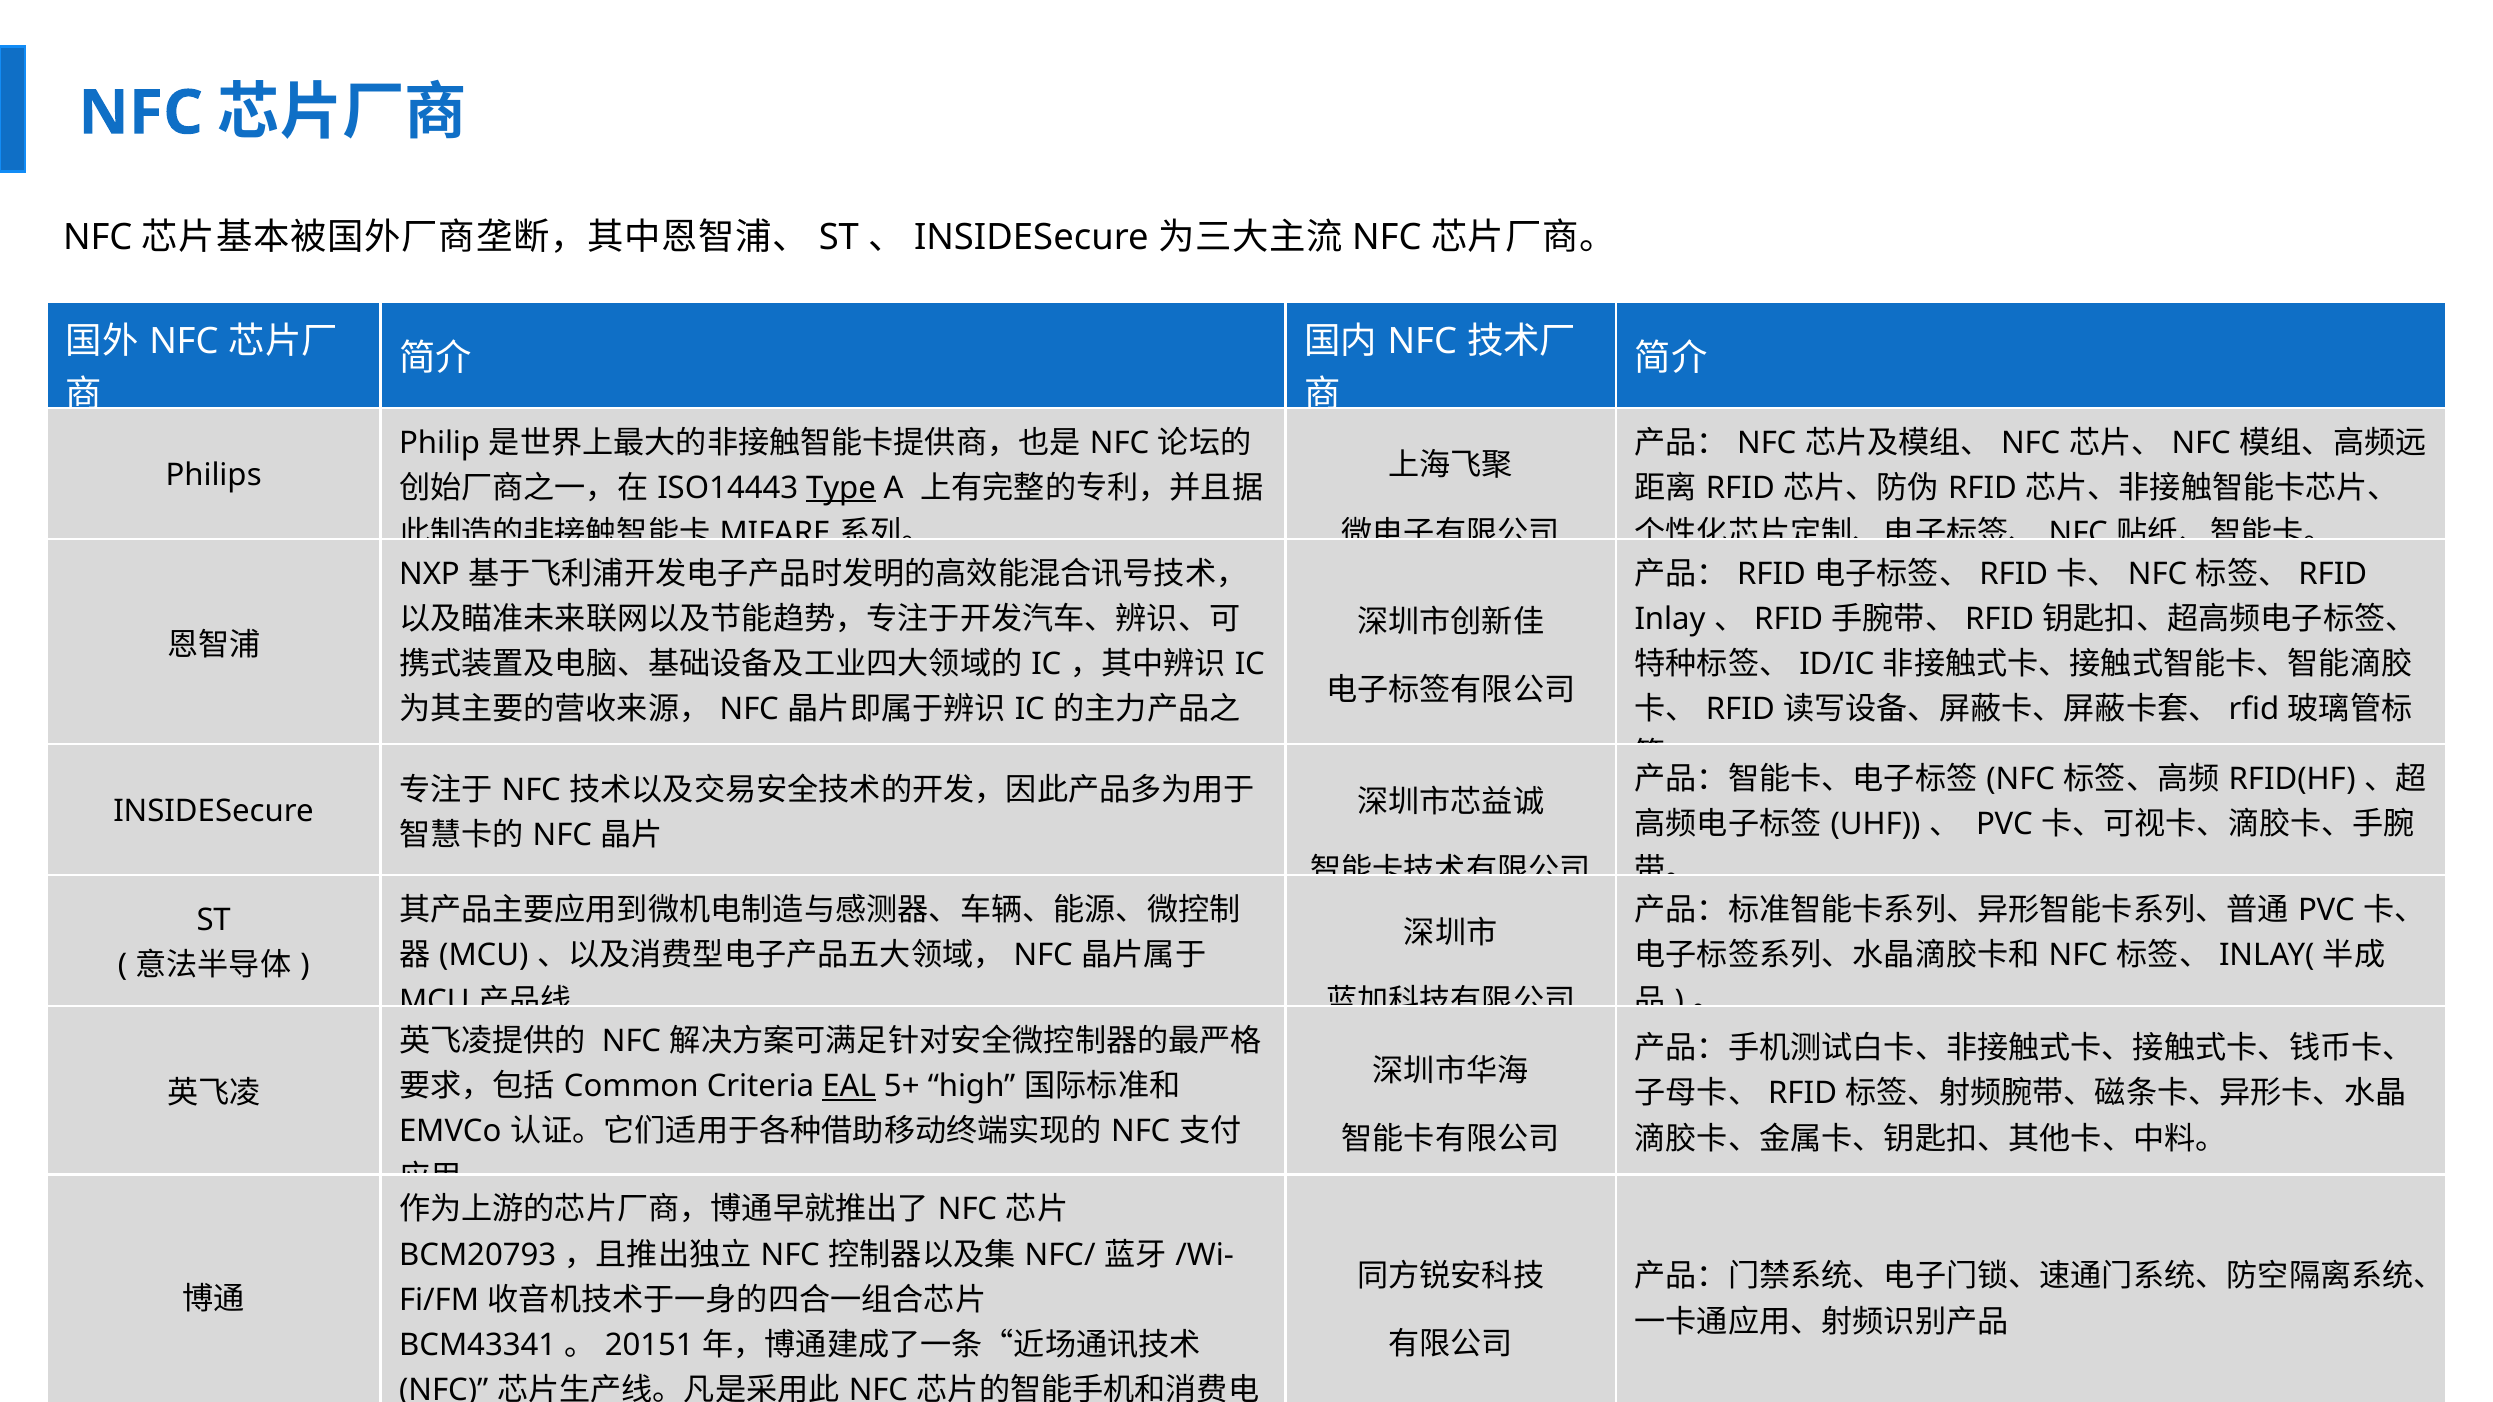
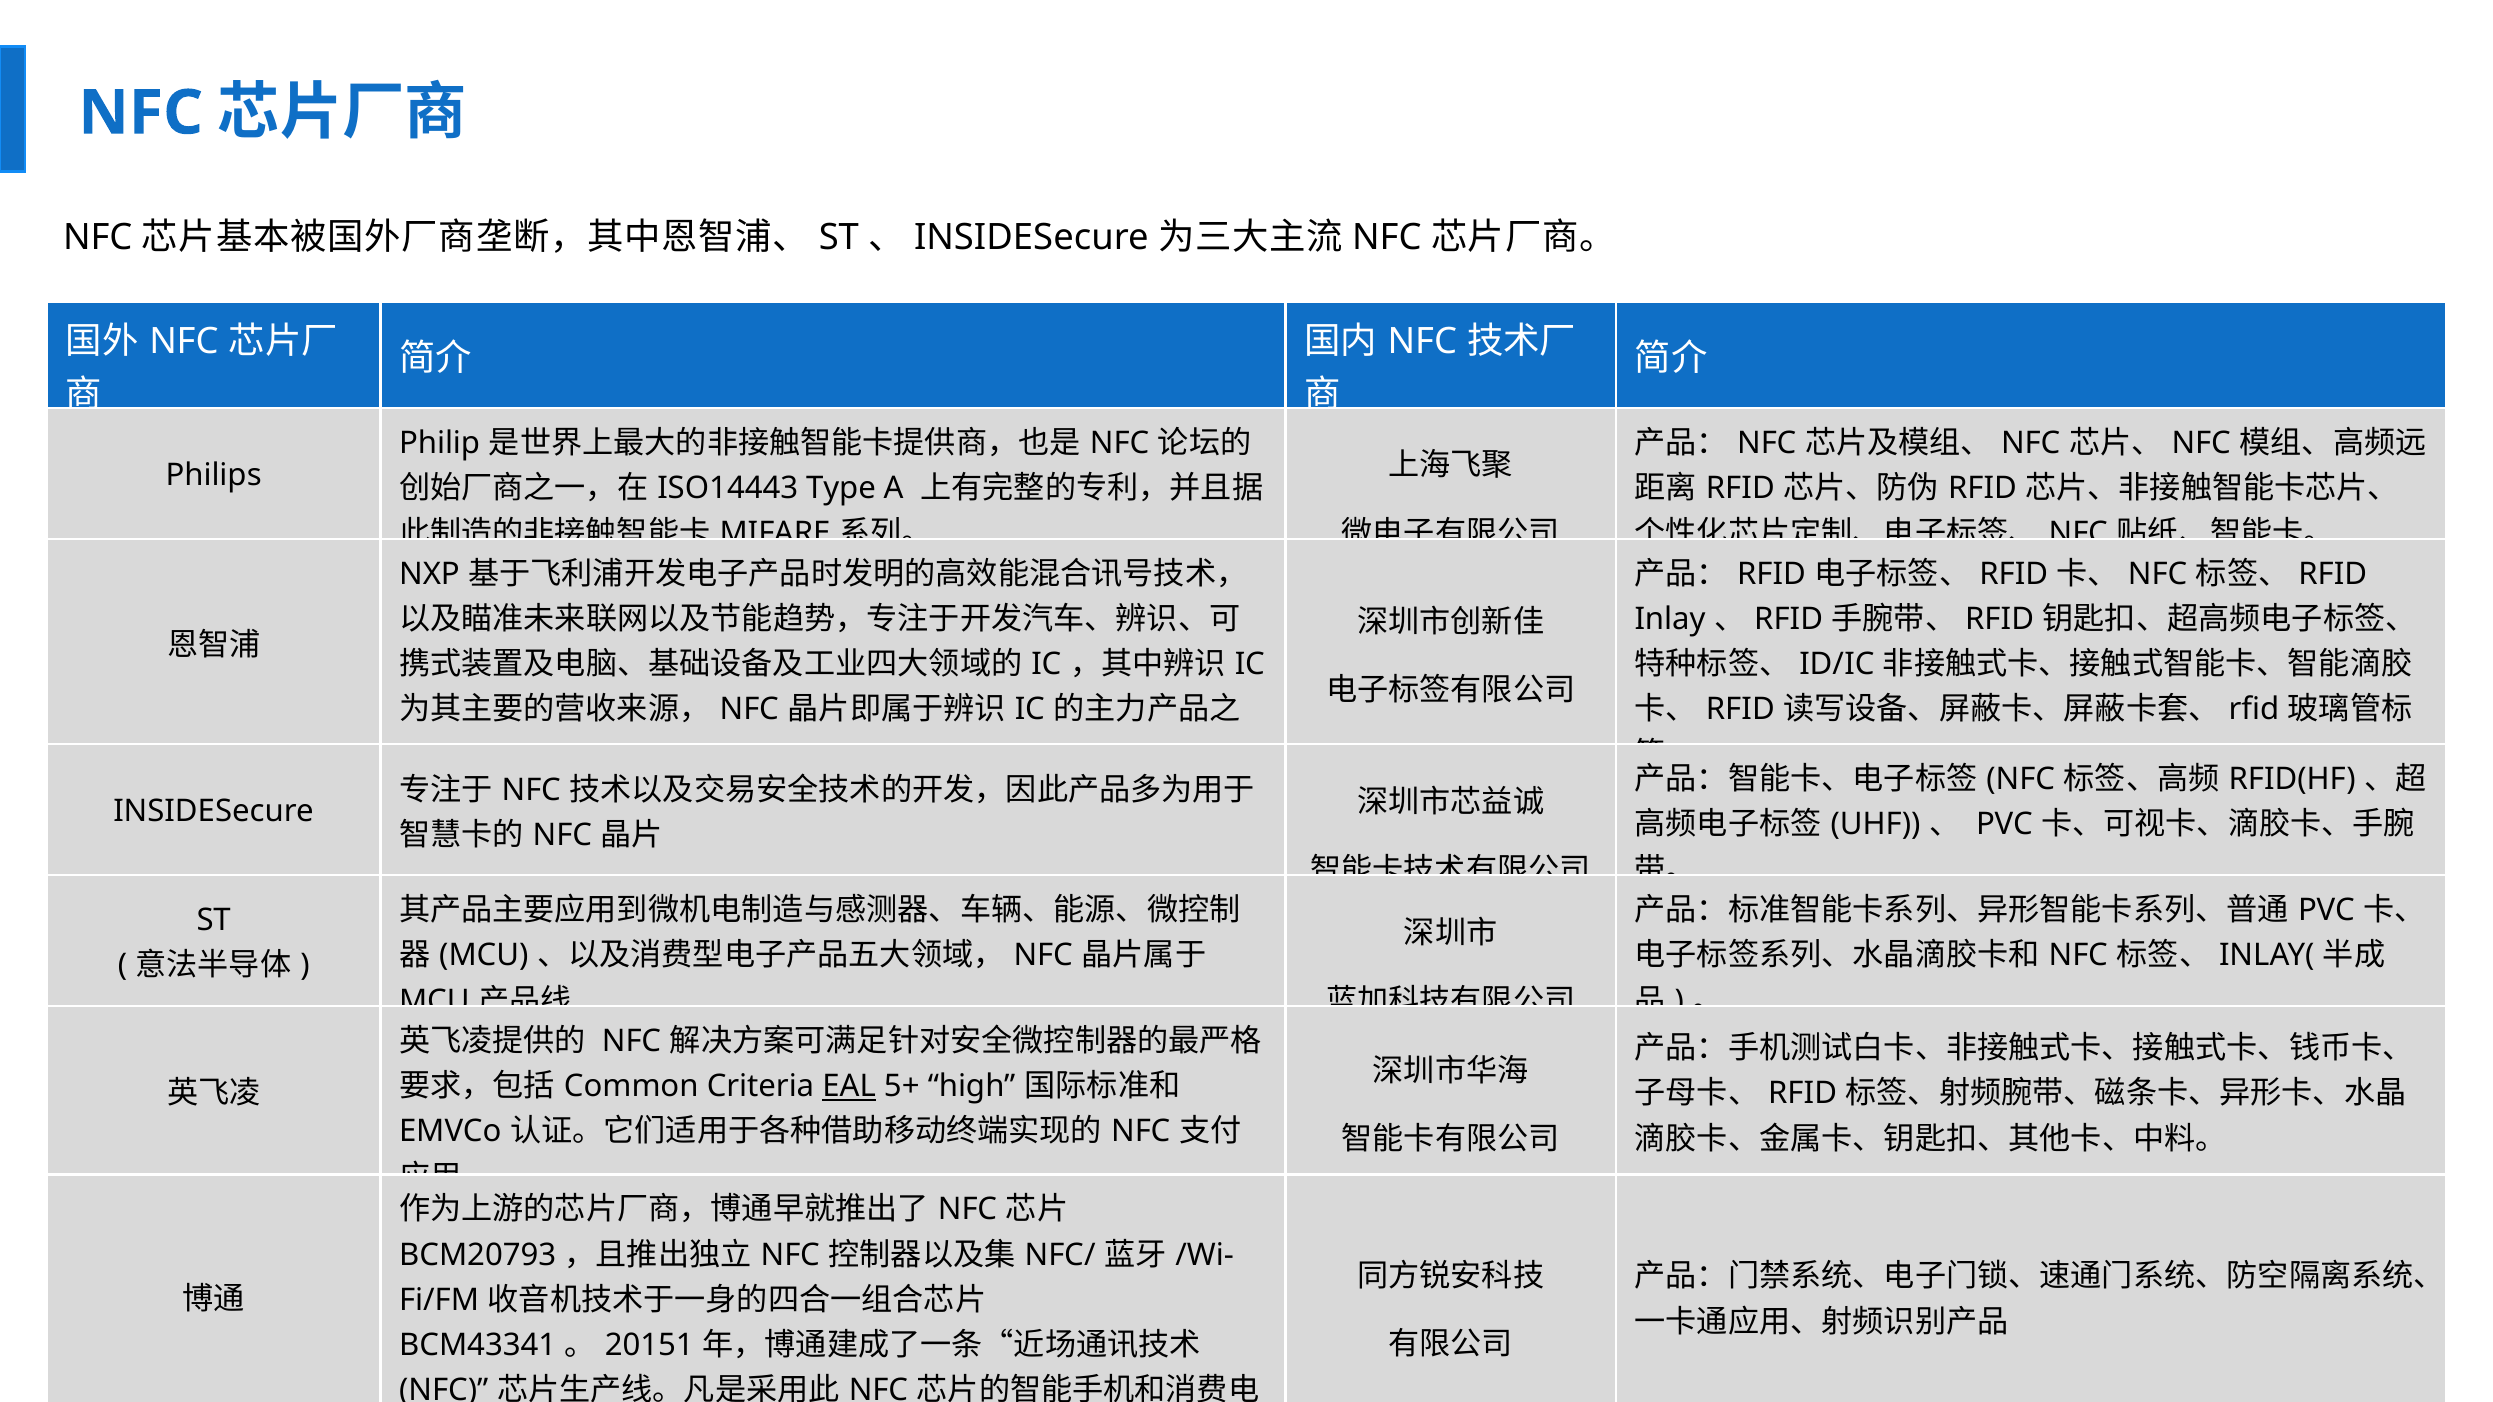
Type underline: present -> none (841, 488)
